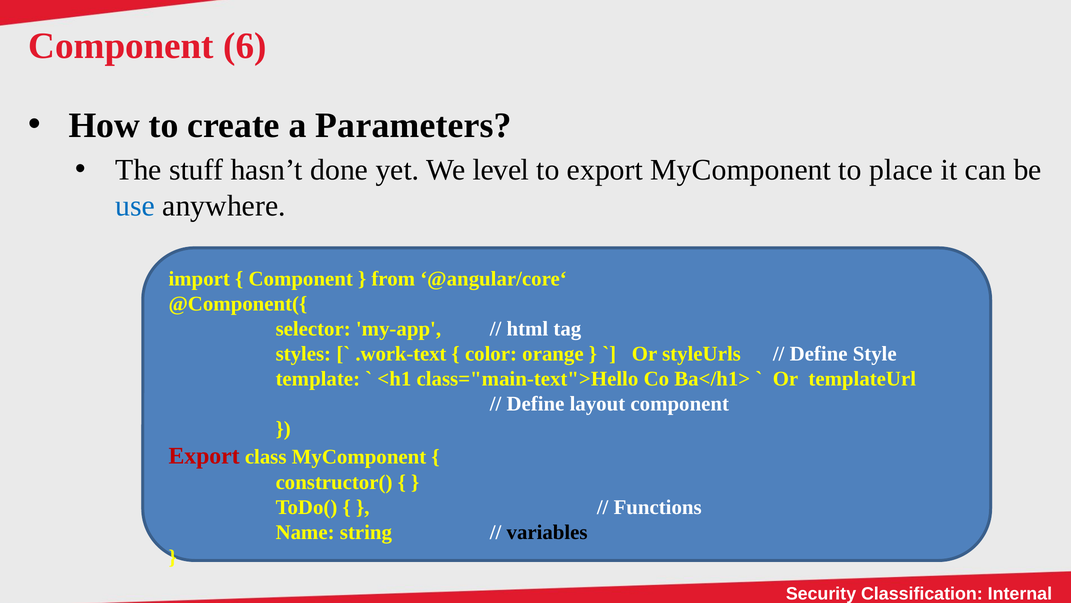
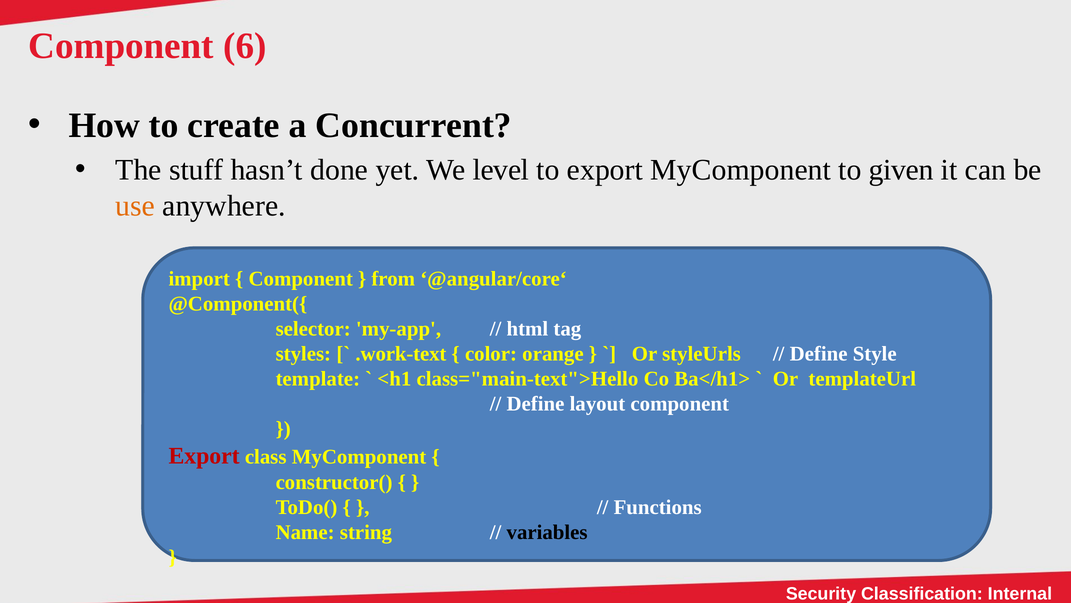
Parameters: Parameters -> Concurrent (414, 125)
place: place -> given (901, 170)
use colour: blue -> orange (135, 206)
